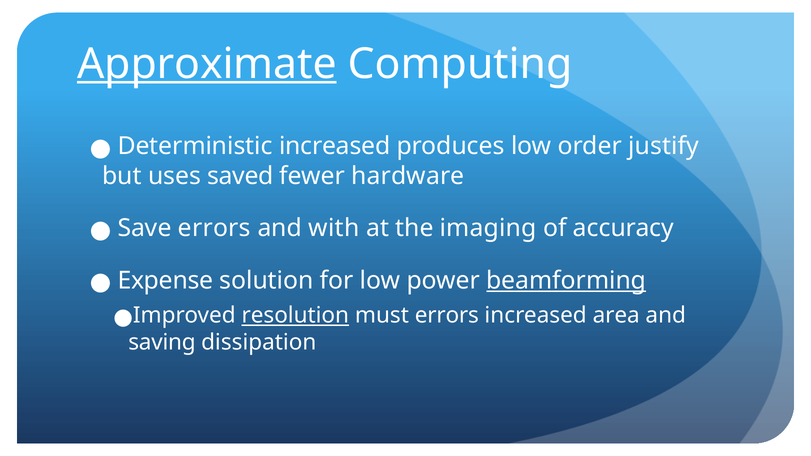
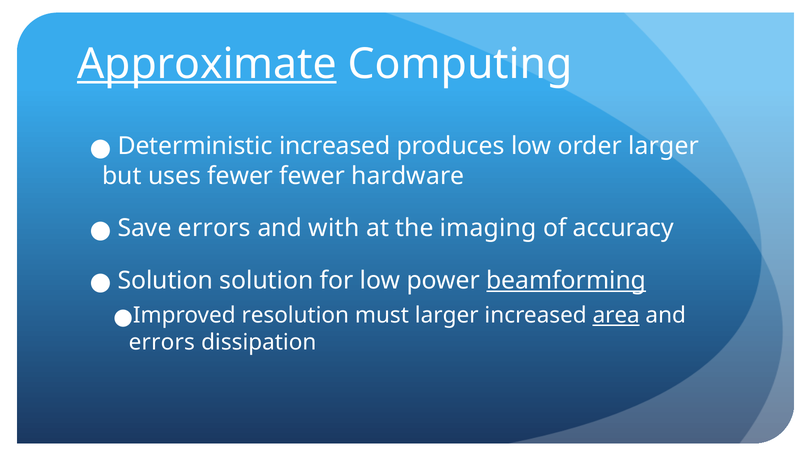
order justify: justify -> larger (664, 146)
uses saved: saved -> fewer (240, 176)
Expense: Expense -> Solution (165, 281)
resolution underline: present -> none (295, 316)
must errors: errors -> larger (447, 316)
area underline: none -> present (616, 316)
saving: saving -> errors (162, 343)
